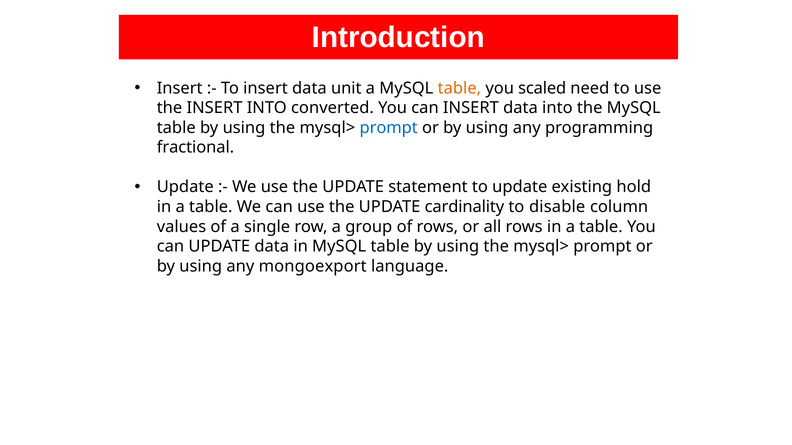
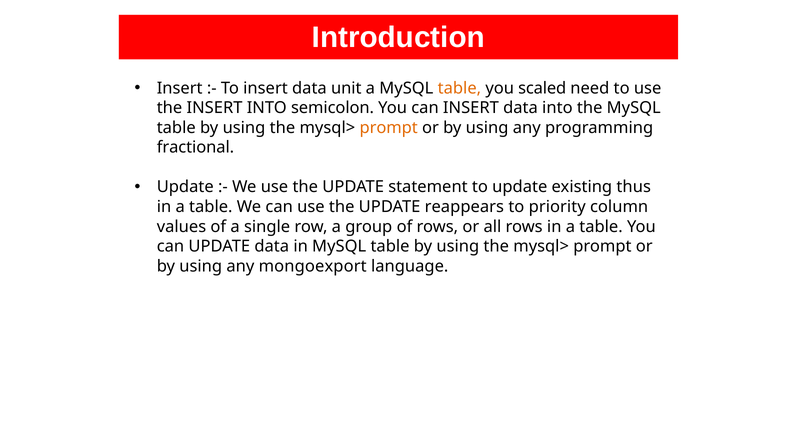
converted: converted -> semicolon (333, 108)
prompt colour: blue -> orange (389, 128)
hold: hold -> thus (634, 187)
cardinality: cardinality -> reappears (464, 207)
disable: disable -> priority (557, 207)
